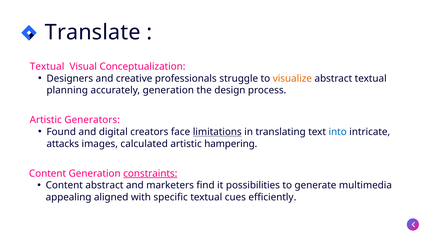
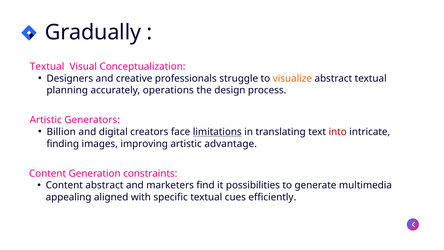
Translate: Translate -> Gradually (93, 32)
accurately generation: generation -> operations (168, 90)
Found: Found -> Billion (61, 132)
into colour: blue -> red (338, 132)
attacks: attacks -> finding (63, 144)
calculated: calculated -> improving (144, 144)
hampering: hampering -> advantage (231, 144)
constraints underline: present -> none (150, 173)
